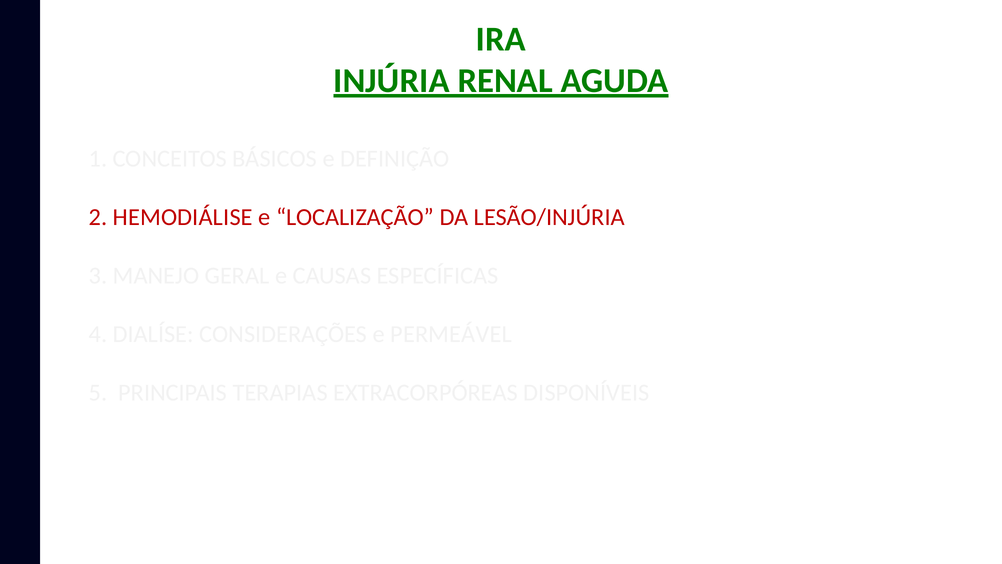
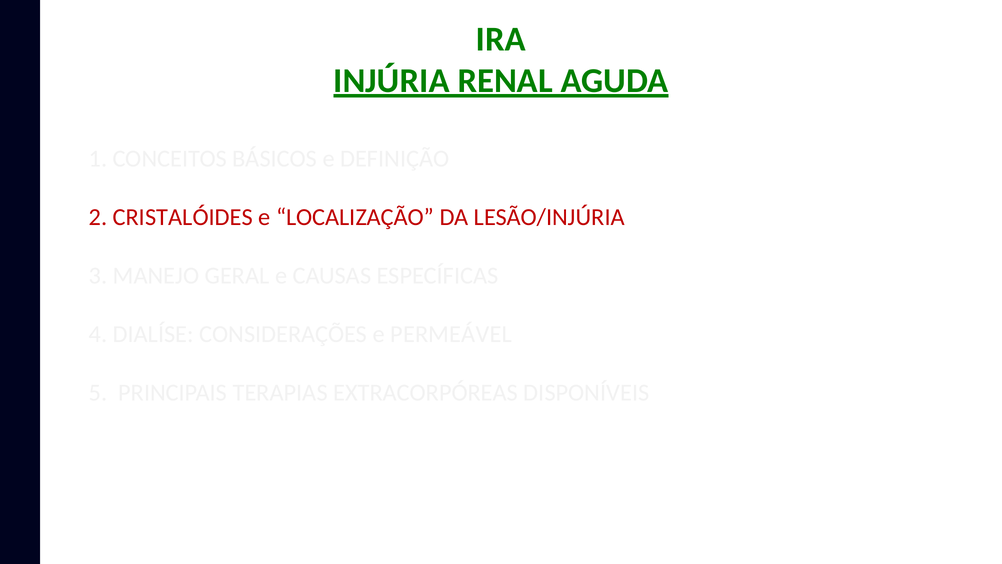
HEMODIÁLISE: HEMODIÁLISE -> CRISTALÓIDES (183, 217)
